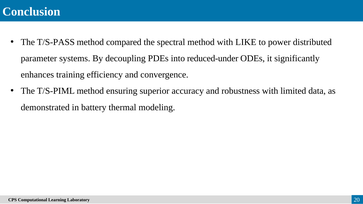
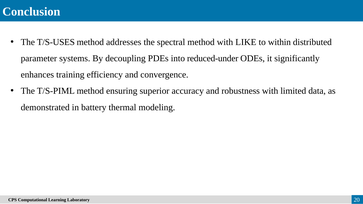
T/S-PASS: T/S-PASS -> T/S-USES (56, 42)
compared: compared -> addresses (124, 42)
power: power -> within (279, 42)
